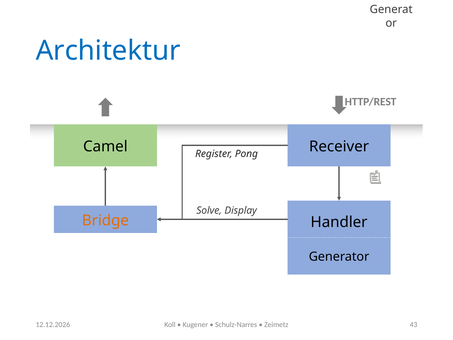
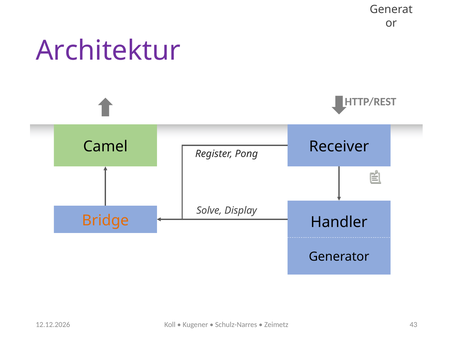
Architektur colour: blue -> purple (108, 51)
